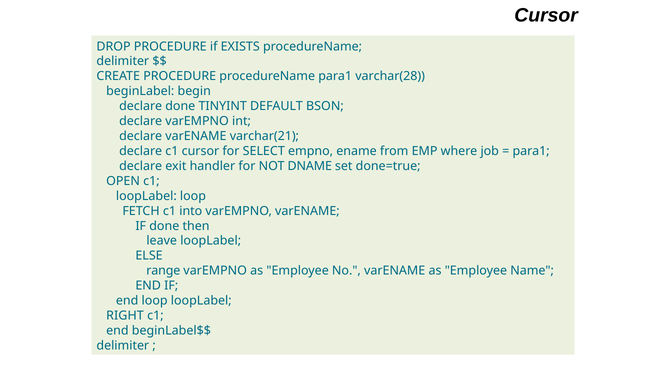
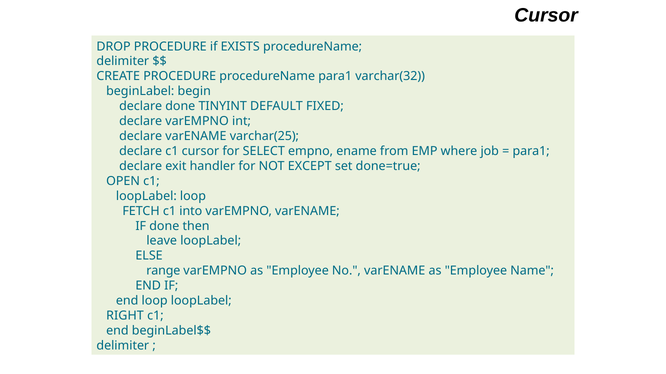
varchar(28: varchar(28 -> varchar(32 (390, 76)
BSON: BSON -> FIXED (325, 106)
varchar(21: varchar(21 -> varchar(25 (264, 136)
DNAME: DNAME -> EXCEPT (310, 166)
